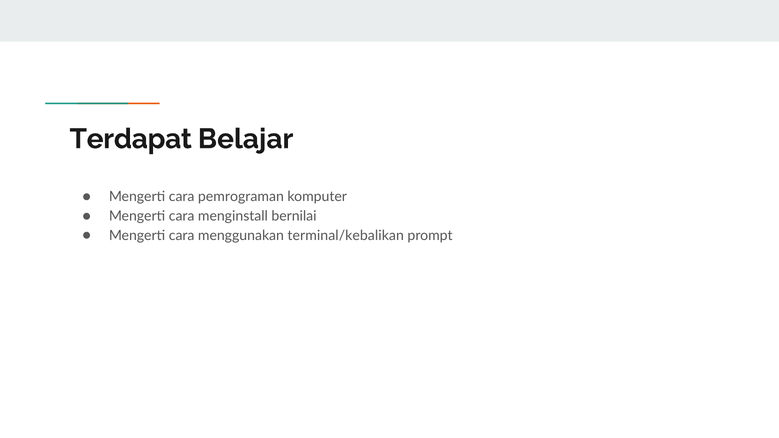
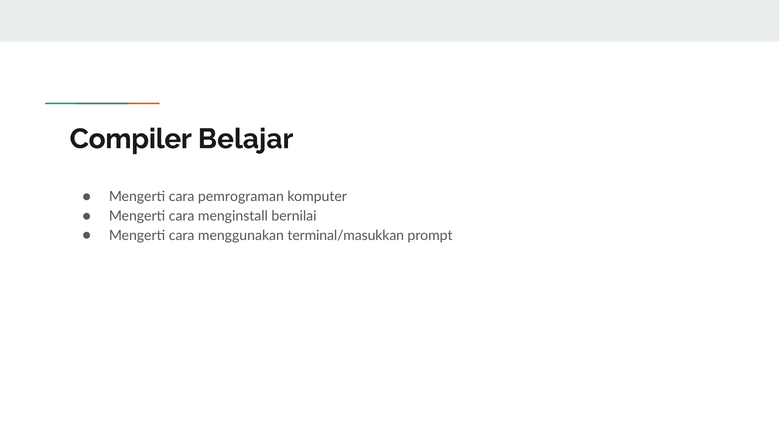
Terdapat: Terdapat -> Compiler (131, 139)
terminal/kebalikan: terminal/kebalikan -> terminal/masukkan (346, 236)
